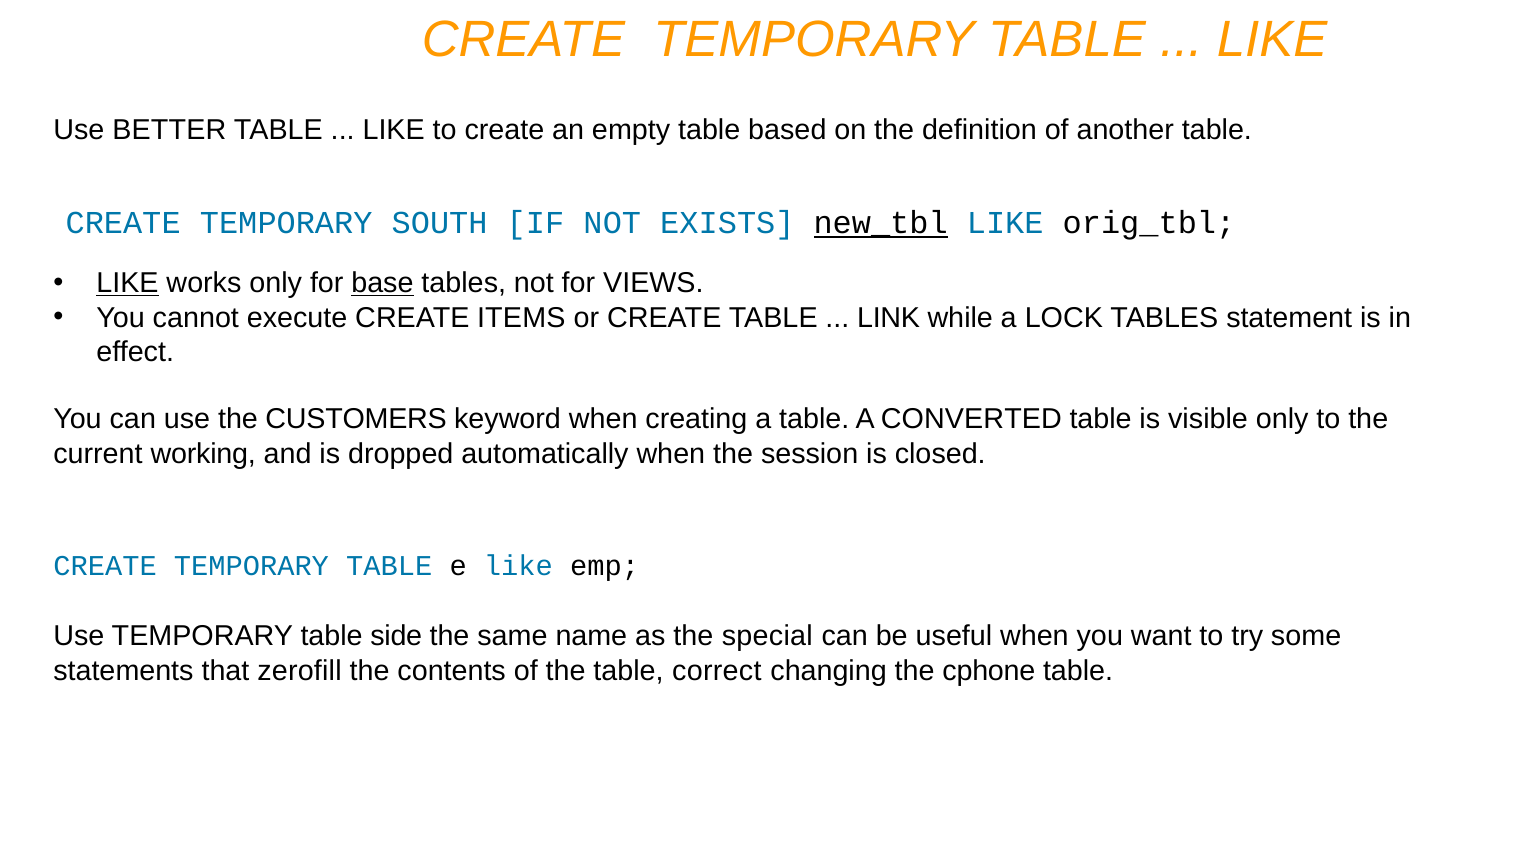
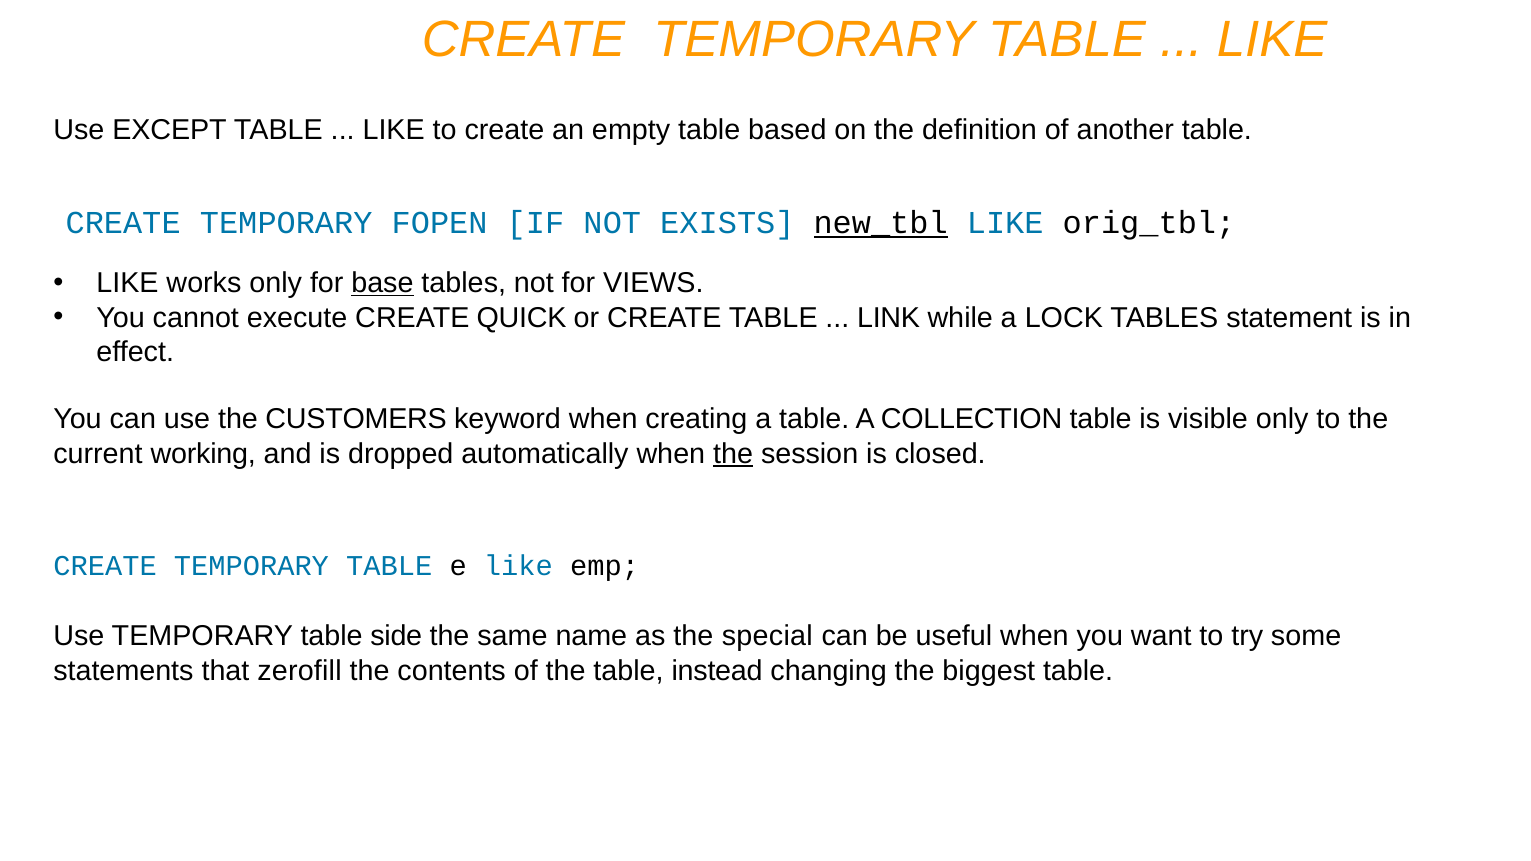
BETTER: BETTER -> EXCEPT (169, 130)
SOUTH: SOUTH -> FOPEN (440, 223)
LIKE underline: present -> none (128, 283)
ITEMS: ITEMS -> QUICK (522, 318)
CONVERTED: CONVERTED -> COLLECTION (972, 419)
the underline: none -> present (733, 454)
correct: correct -> instead (717, 671)
cphone: cphone -> biggest (989, 671)
